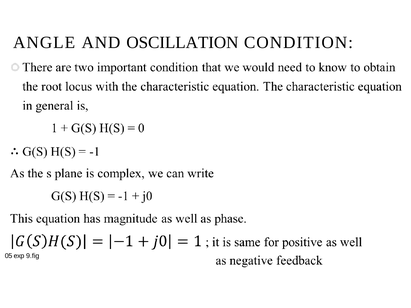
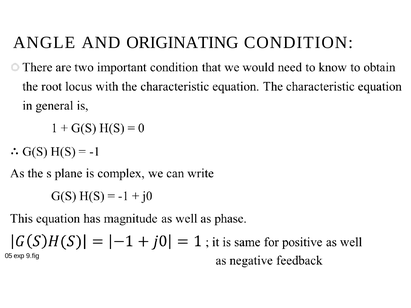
OSCILLATION: OSCILLATION -> ORIGINATING (182, 42)
